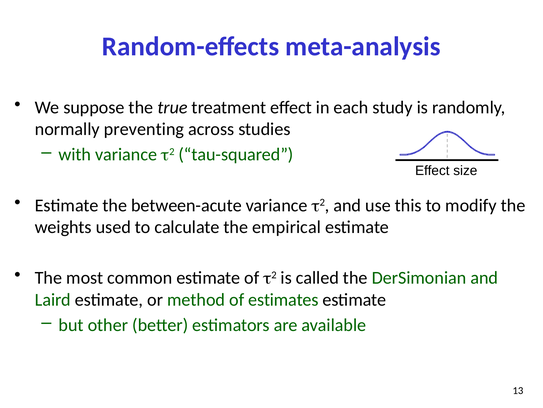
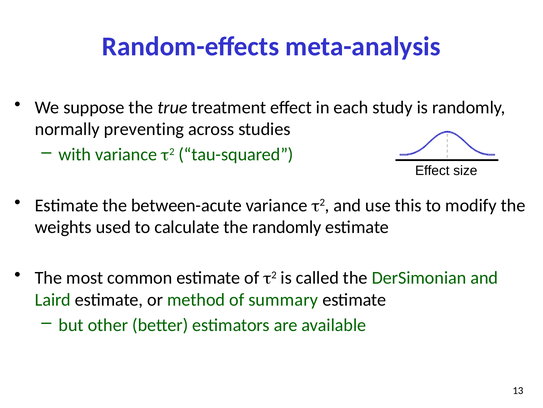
the empirical: empirical -> randomly (287, 227)
estimates: estimates -> summary (283, 299)
